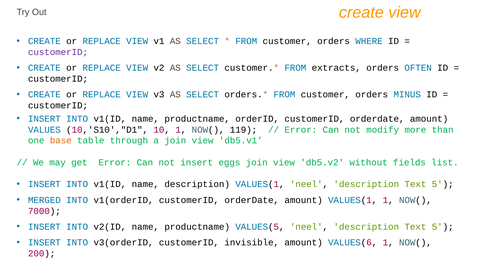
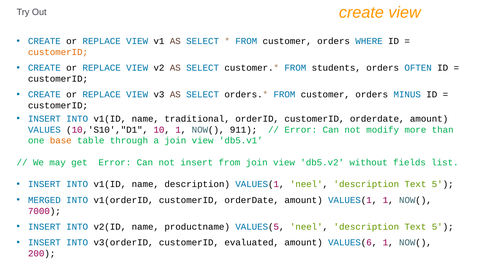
customerID colour: purple -> orange (58, 52)
extracts: extracts -> students (336, 68)
v1(ID name productname: productname -> traditional (197, 119)
119: 119 -> 911 (244, 130)
insert eggs: eggs -> from (229, 162)
invisible: invisible -> evaluated (252, 242)
